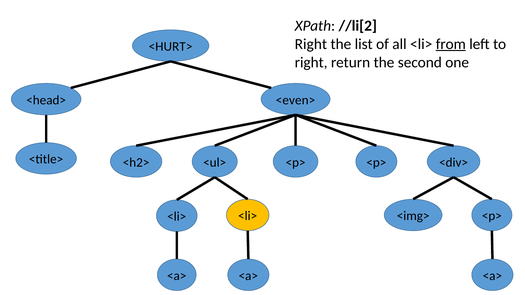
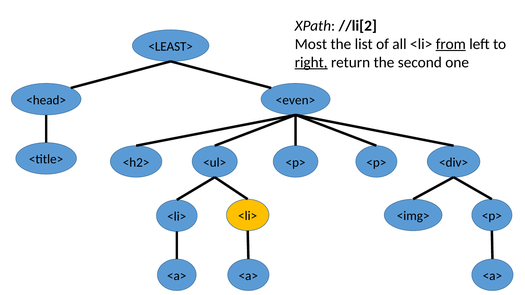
Right: Right -> Most (311, 44)
<HURT>: <HURT> -> <LEAST> (171, 47)
right underline: none -> present (311, 62)
